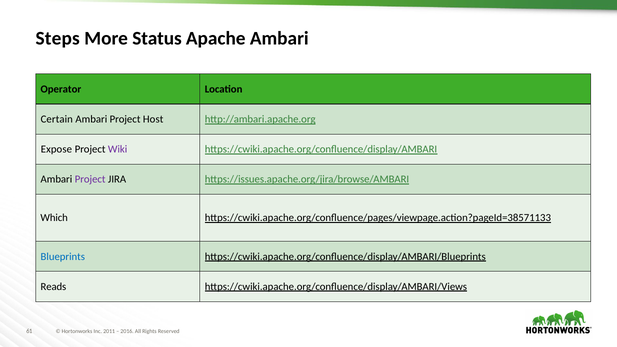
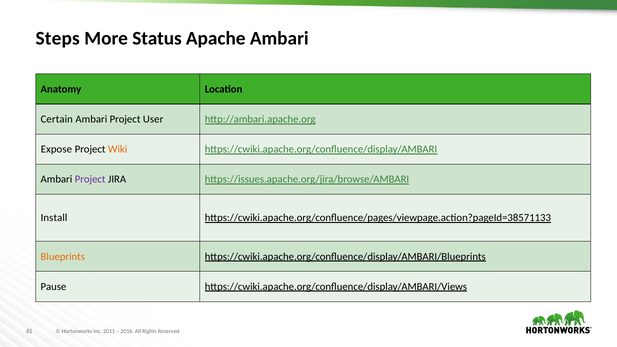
Operator: Operator -> Anatomy (61, 89)
Host: Host -> User (153, 119)
Wiki colour: purple -> orange (118, 149)
Which: Which -> Install (54, 218)
Blueprints colour: blue -> orange (63, 257)
Reads: Reads -> Pause (53, 287)
